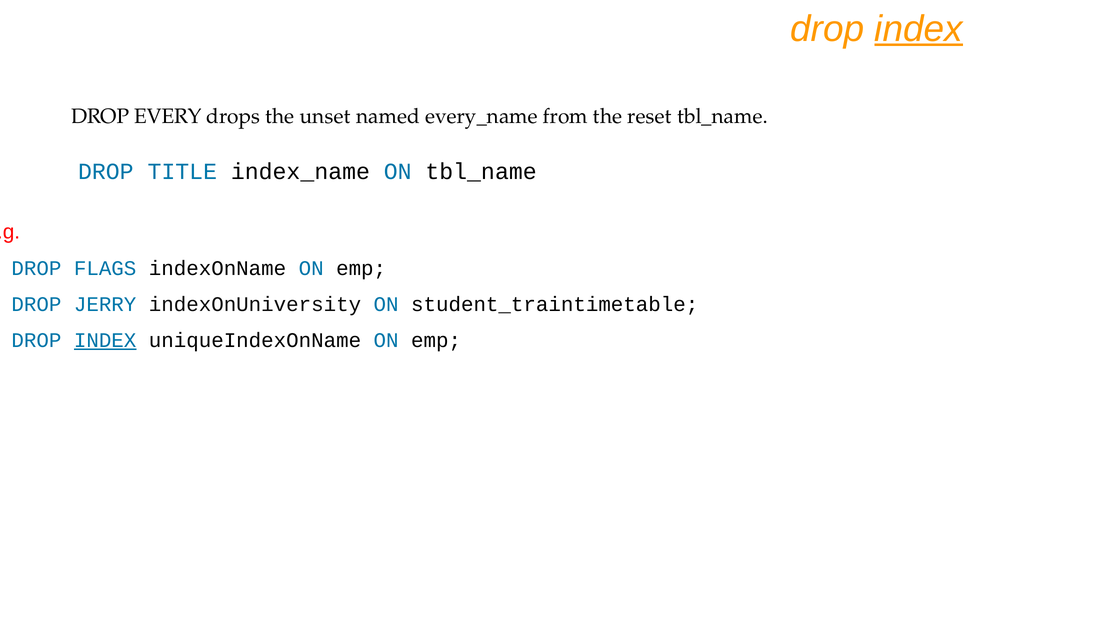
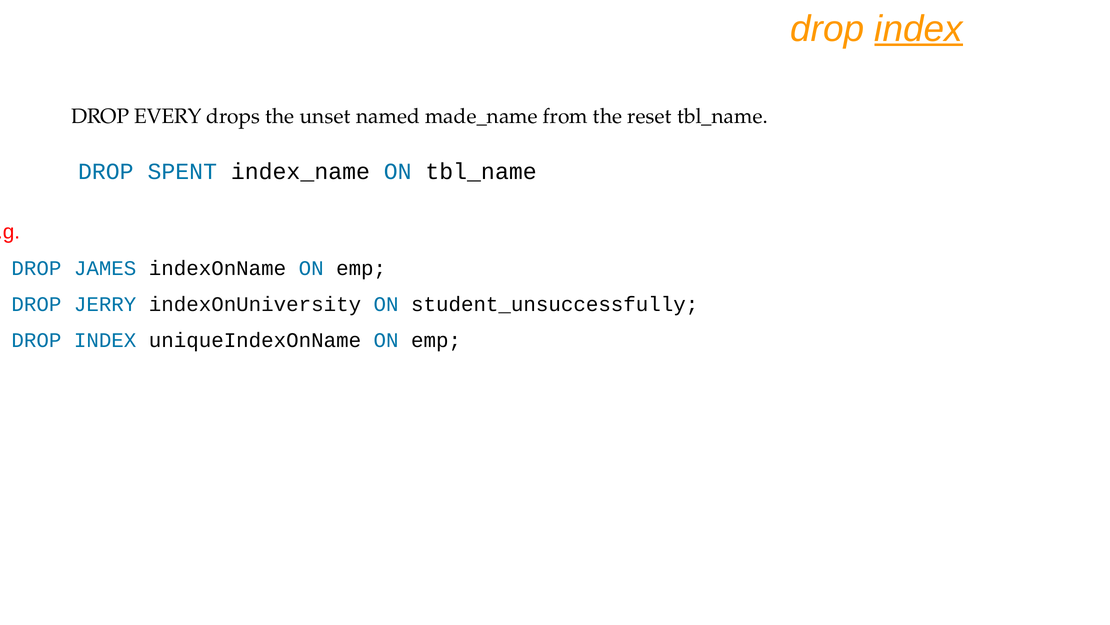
every_name: every_name -> made_name (481, 116)
TITLE: TITLE -> SPENT (182, 172)
FLAGS: FLAGS -> JAMES (105, 268)
student_traintimetable: student_traintimetable -> student_unsuccessfully (555, 304)
INDEX underline: present -> none (105, 340)
